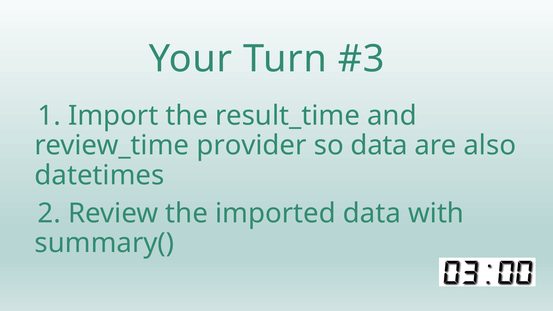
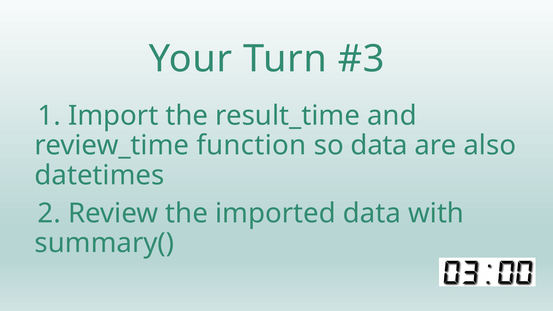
provider: provider -> function (251, 146)
